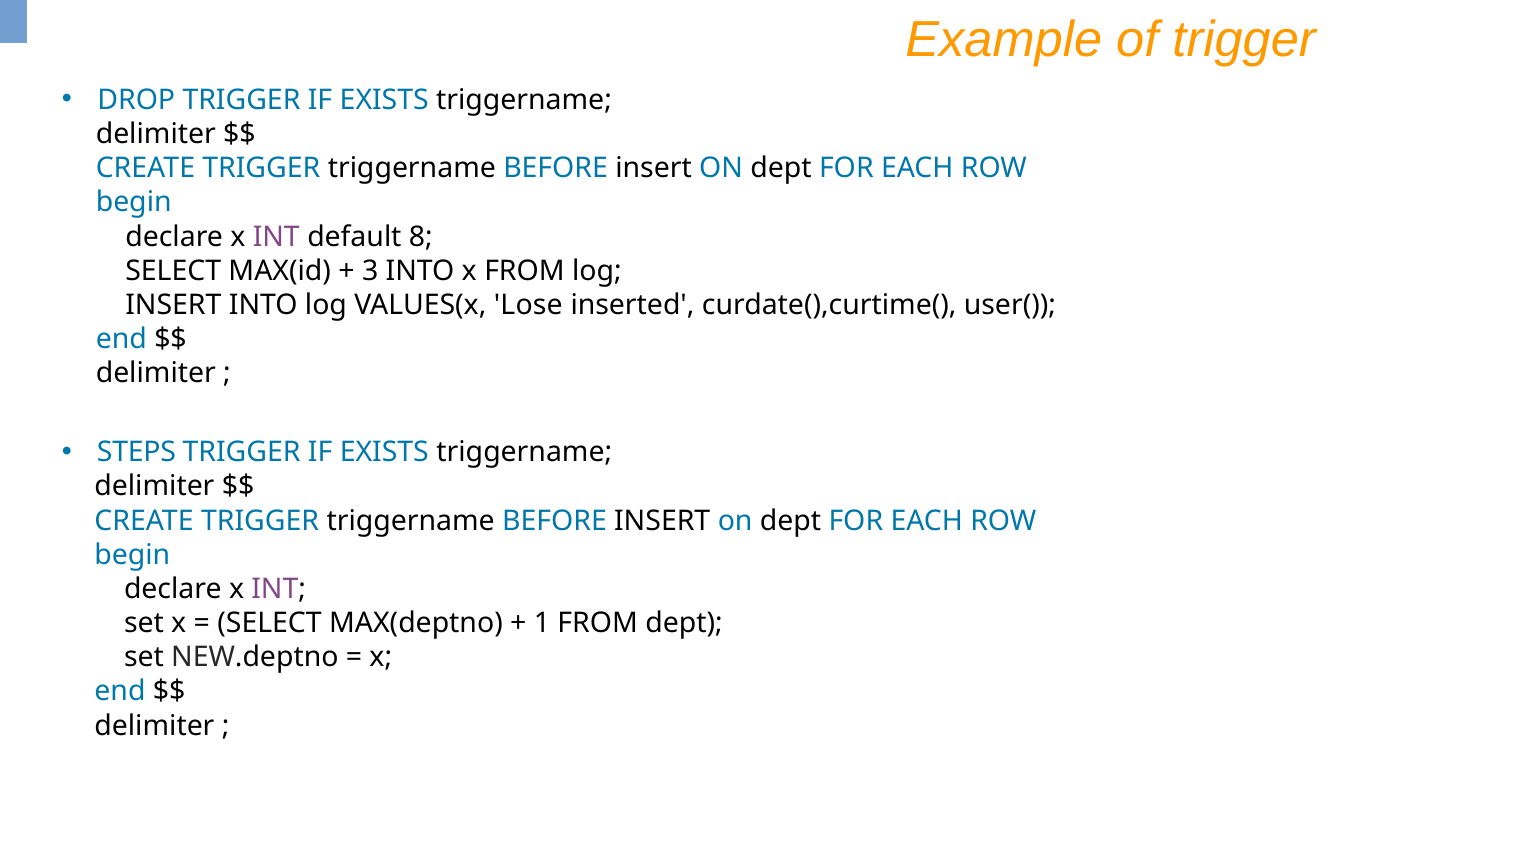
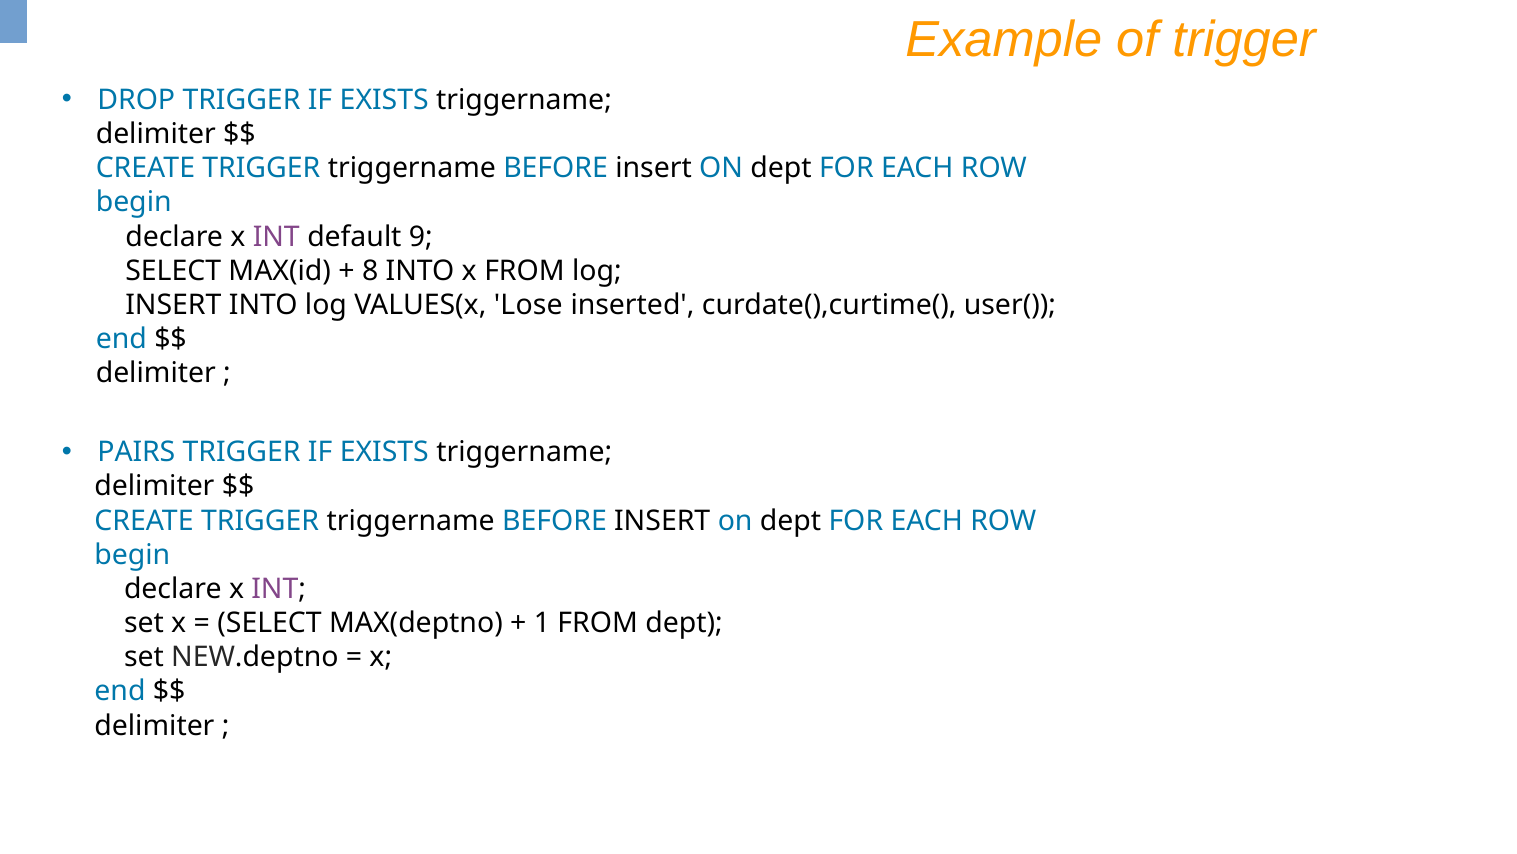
8: 8 -> 9 (421, 236)
3: 3 -> 8 (370, 271)
STEPS: STEPS -> PAIRS (136, 452)
